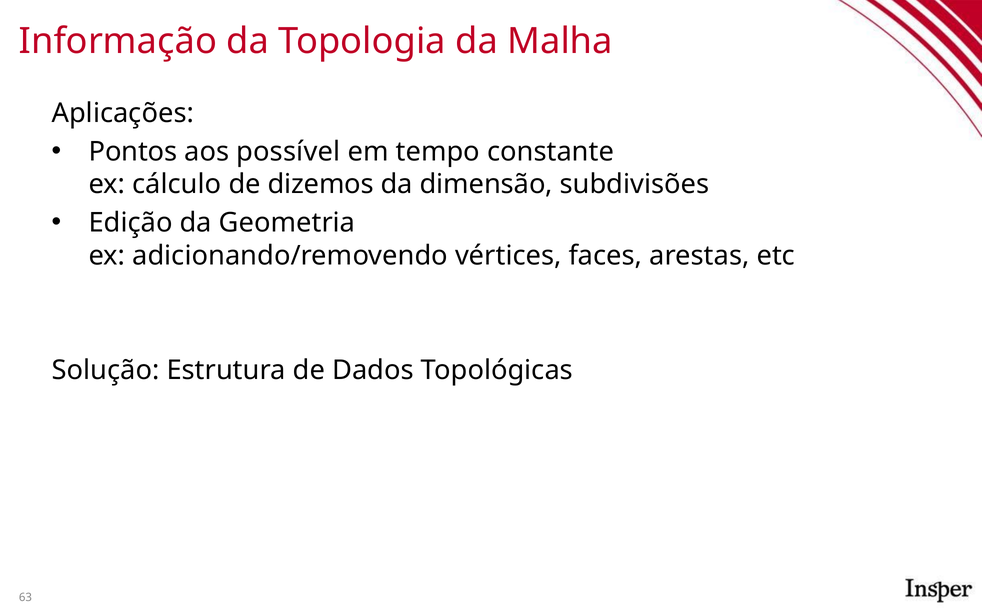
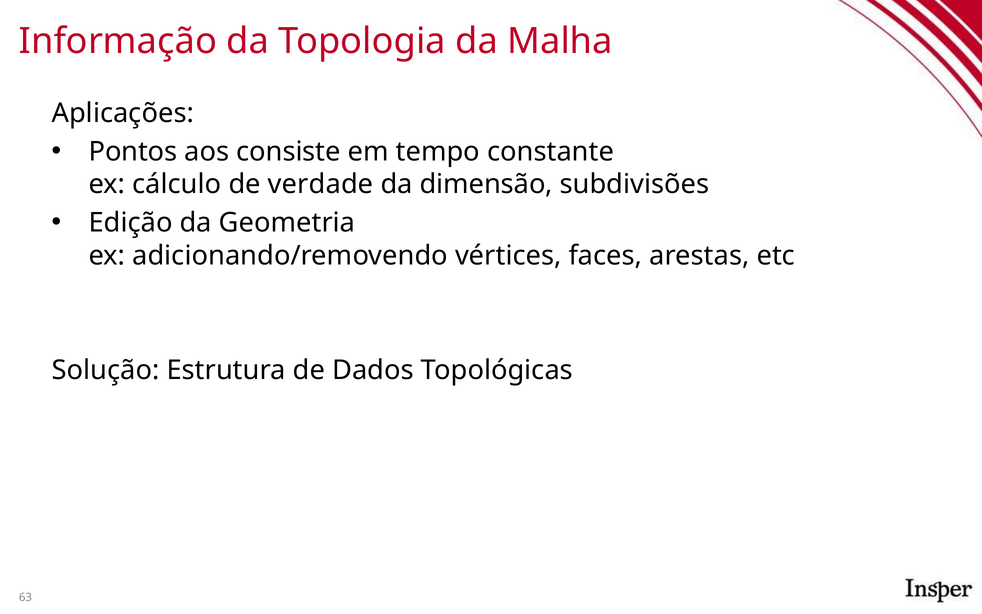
possível: possível -> consiste (288, 152)
dizemos: dizemos -> verdade (321, 184)
